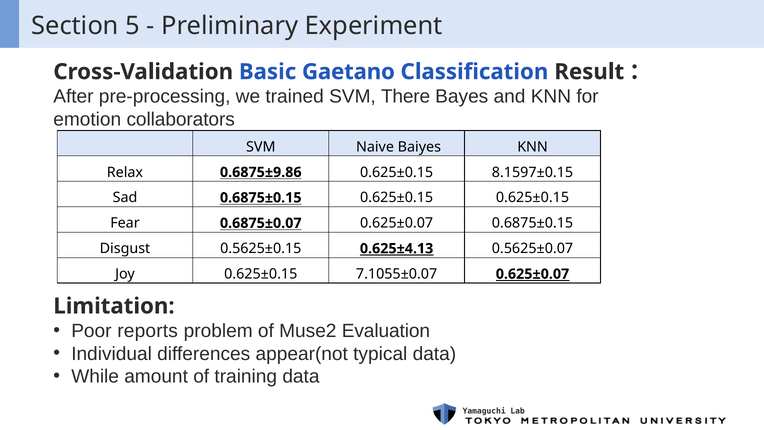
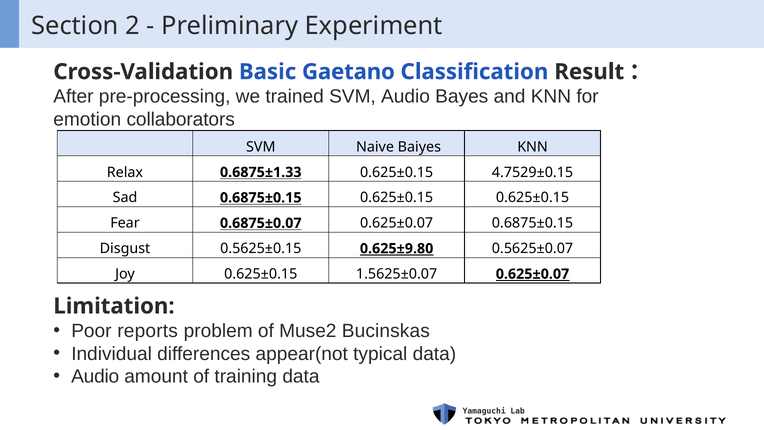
5: 5 -> 2 (133, 26)
SVM There: There -> Audio (405, 96)
0.6875±9.86: 0.6875±9.86 -> 0.6875±1.33 (261, 172)
8.1597±0.15: 8.1597±0.15 -> 4.7529±0.15 (533, 172)
0.625±4.13: 0.625±4.13 -> 0.625±9.80 (397, 248)
7.1055±0.07: 7.1055±0.07 -> 1.5625±0.07 (397, 274)
Evaluation: Evaluation -> Bucinskas (386, 331)
While: While -> Audio (95, 376)
